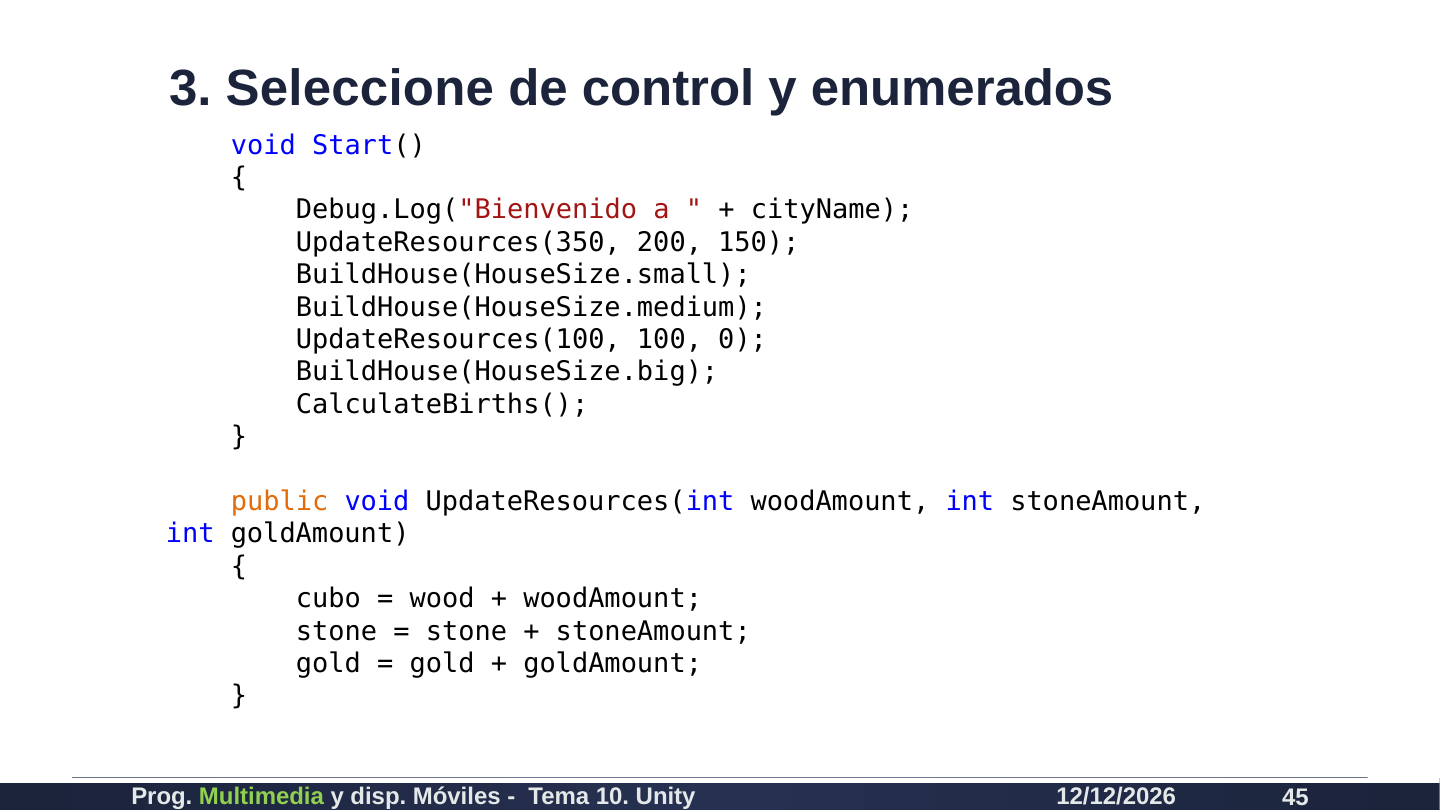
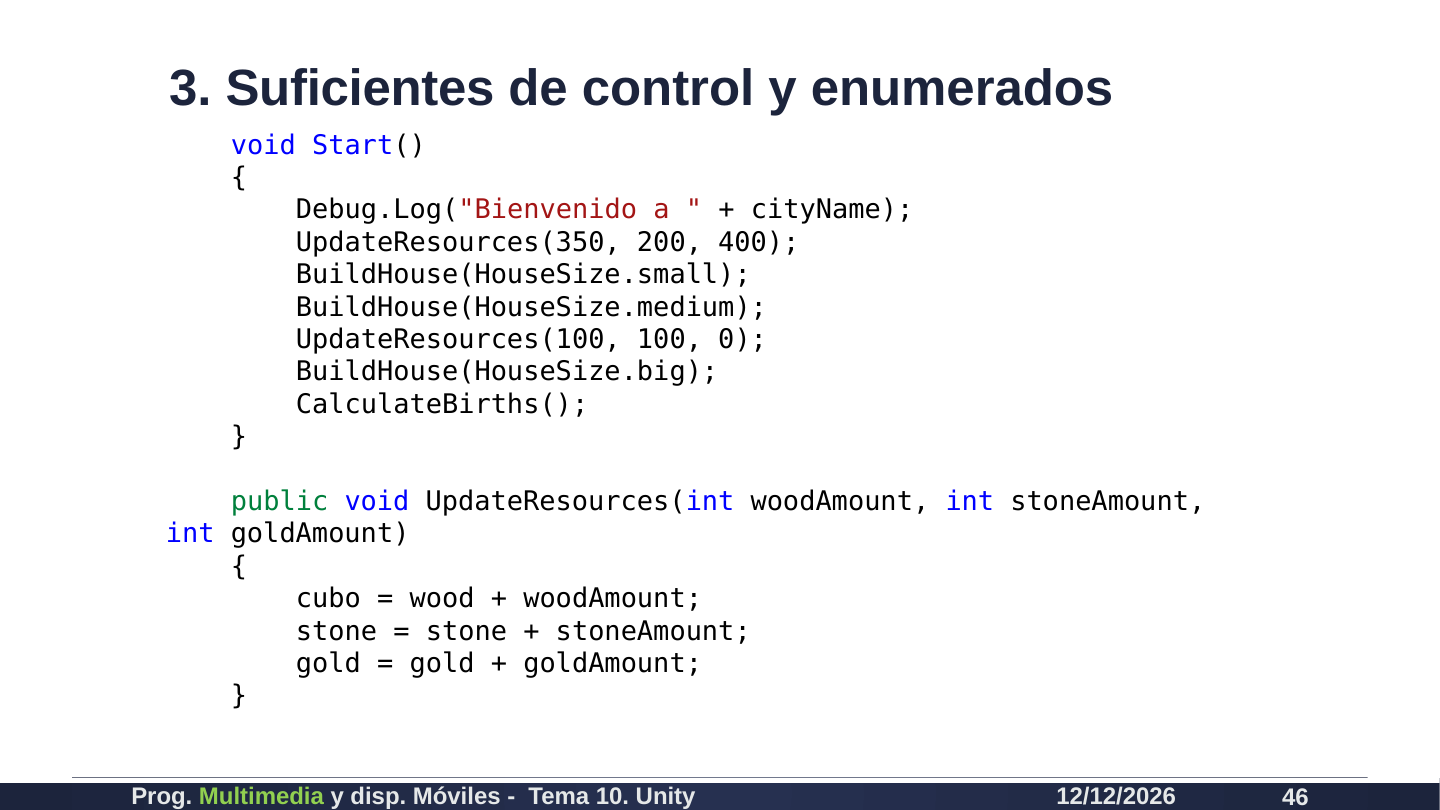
Seleccione: Seleccione -> Suficientes (360, 89)
150: 150 -> 400 (759, 242)
public colour: orange -> green (280, 502)
45: 45 -> 46 (1295, 797)
